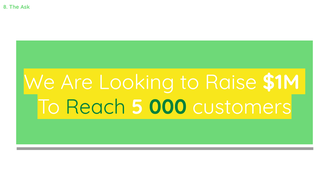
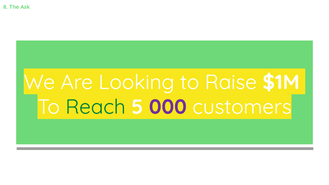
000 colour: green -> purple (168, 107)
